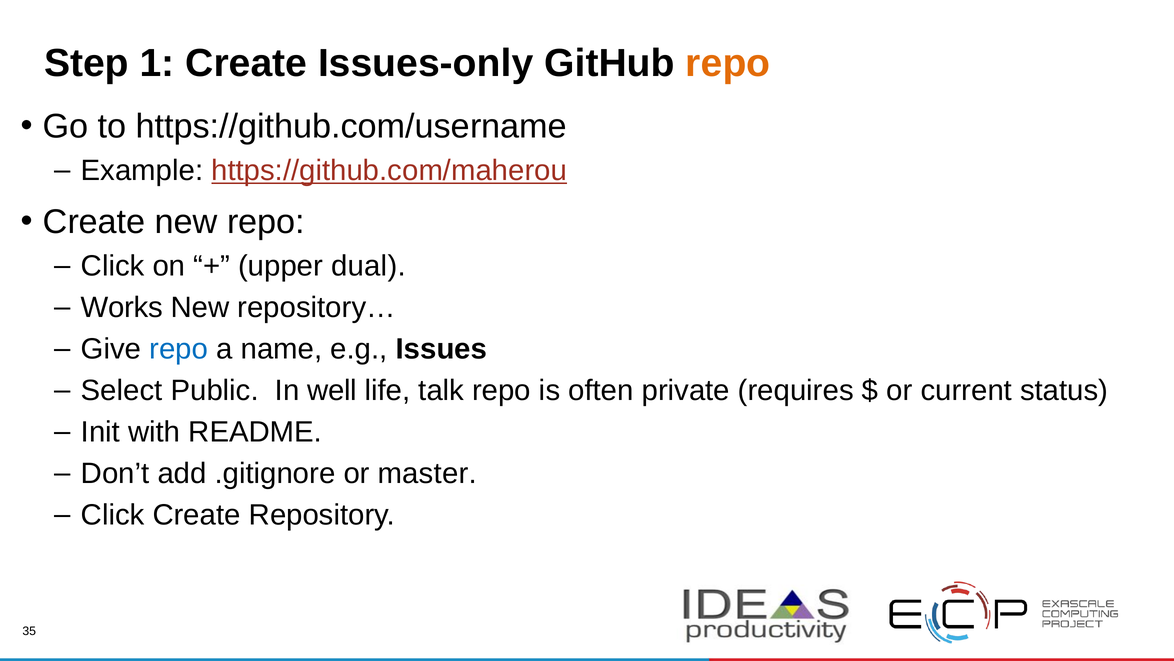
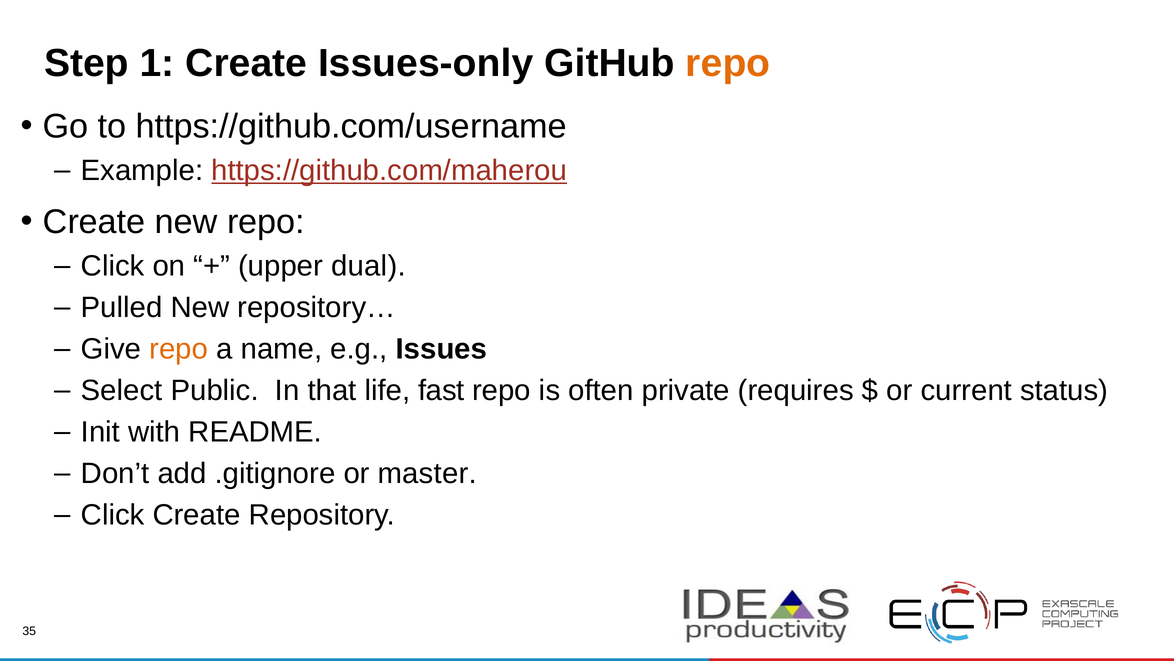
Works: Works -> Pulled (122, 307)
repo colour: blue -> orange (179, 349)
well: well -> that (332, 390)
talk: talk -> fast (441, 390)
